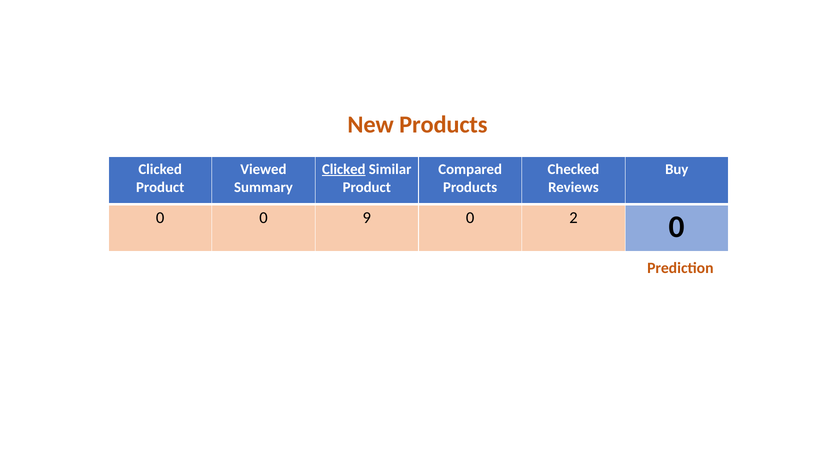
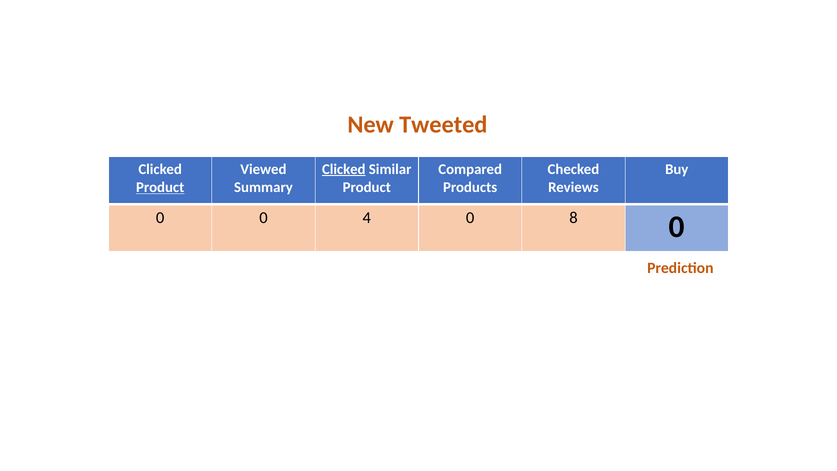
New Products: Products -> Tweeted (443, 125)
Product underline: none -> present (160, 187)
9: 9 -> 4 (367, 218)
2: 2 -> 8 (573, 218)
